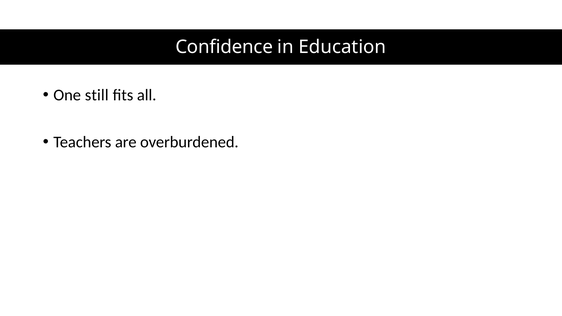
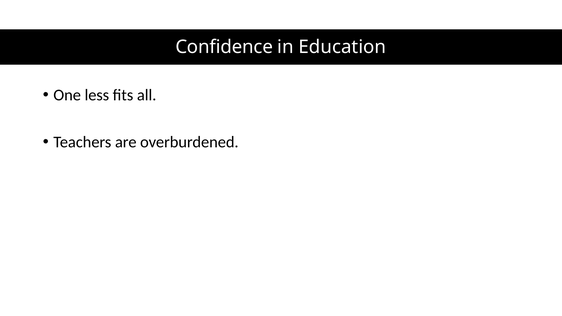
still: still -> less (97, 95)
